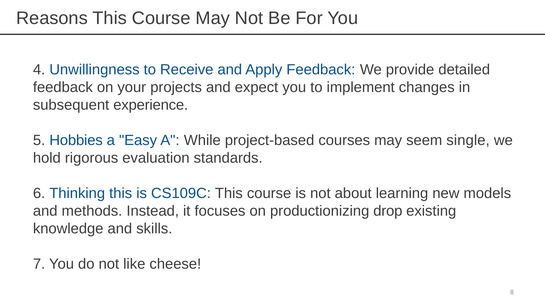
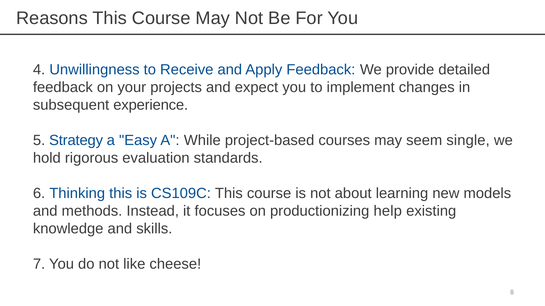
Hobbies: Hobbies -> Strategy (76, 141)
drop: drop -> help (388, 211)
